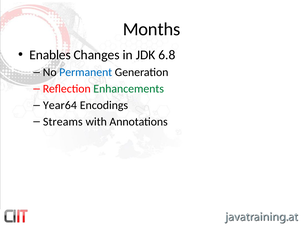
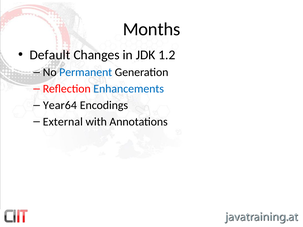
Enables: Enables -> Default (50, 55)
6.8: 6.8 -> 1.2 (167, 55)
Enhancements colour: green -> blue (129, 89)
Streams: Streams -> External (63, 122)
